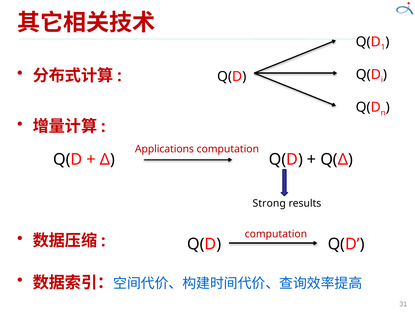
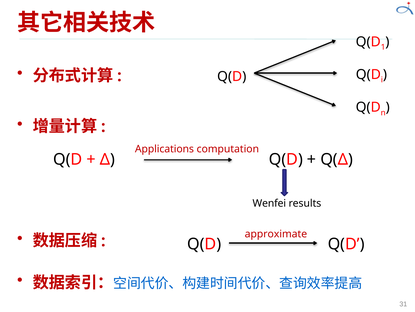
Strong: Strong -> Wenfei (269, 203)
computation: computation -> approximate (276, 234)
